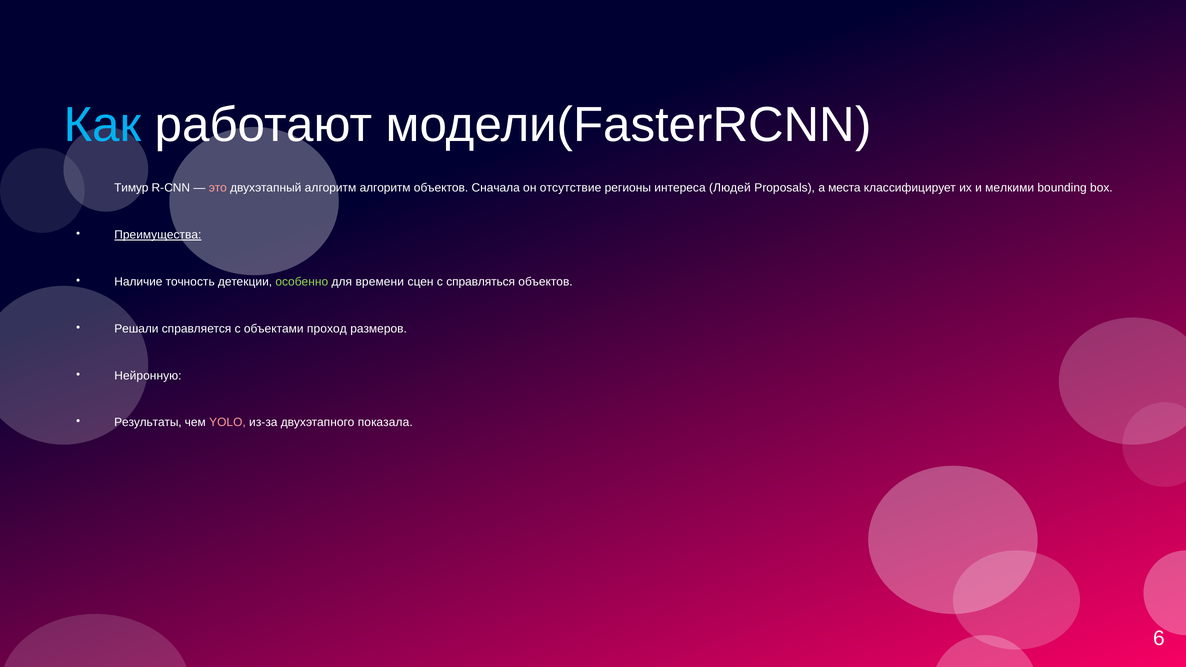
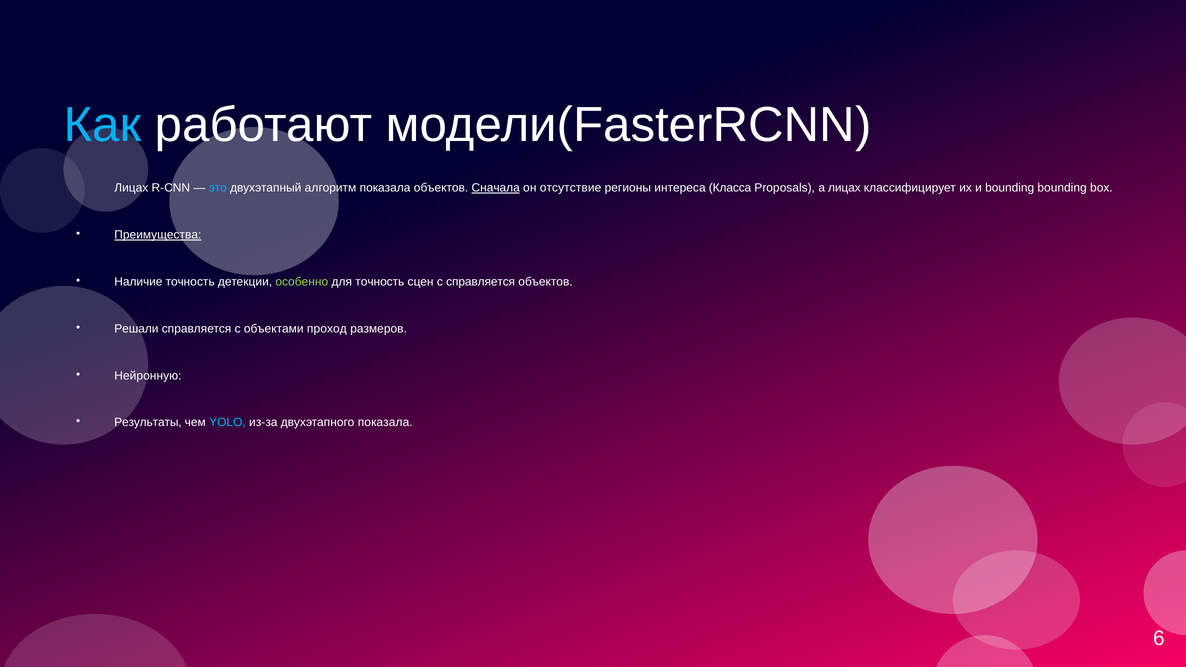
Тимур: Тимур -> Лицах (131, 188)
это colour: pink -> light blue (218, 188)
алгоритм алгоритм: алгоритм -> показала (385, 188)
Сначала underline: none -> present (496, 188)
Людей: Людей -> Класса (730, 188)
а места: места -> лицах (844, 188)
и мелкими: мелкими -> bounding (1010, 188)
для времени: времени -> точность (380, 282)
с справляться: справляться -> справляется (481, 282)
YOLO colour: pink -> light blue (227, 423)
